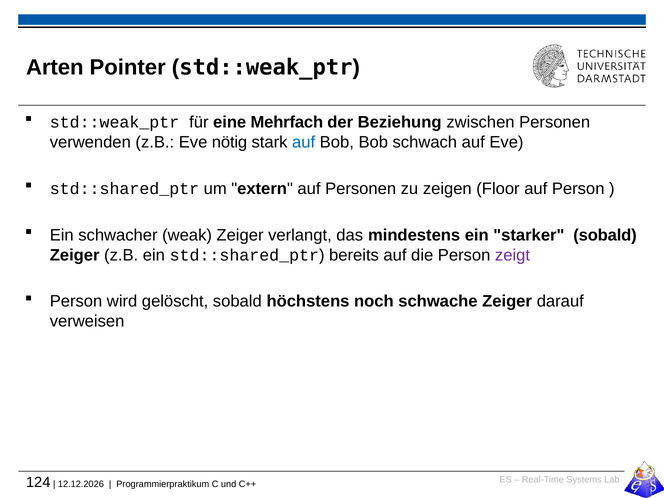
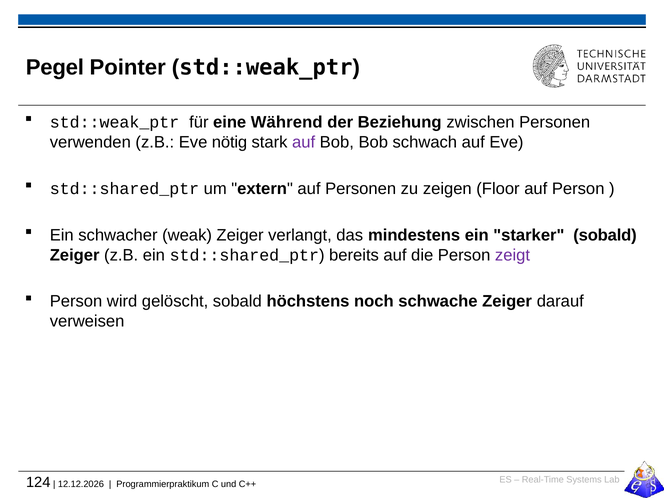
Arten: Arten -> Pegel (55, 67)
Mehrfach: Mehrfach -> Während (287, 122)
auf colour: blue -> purple (304, 142)
